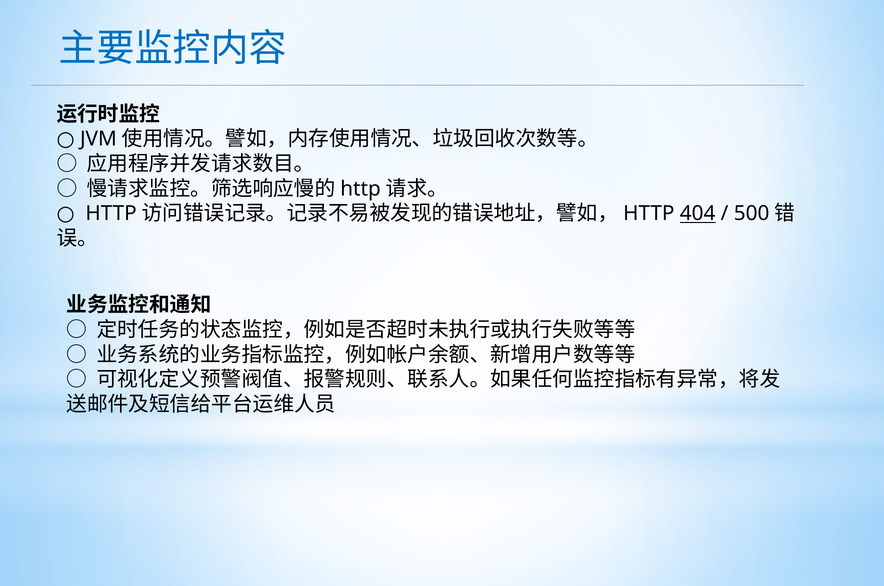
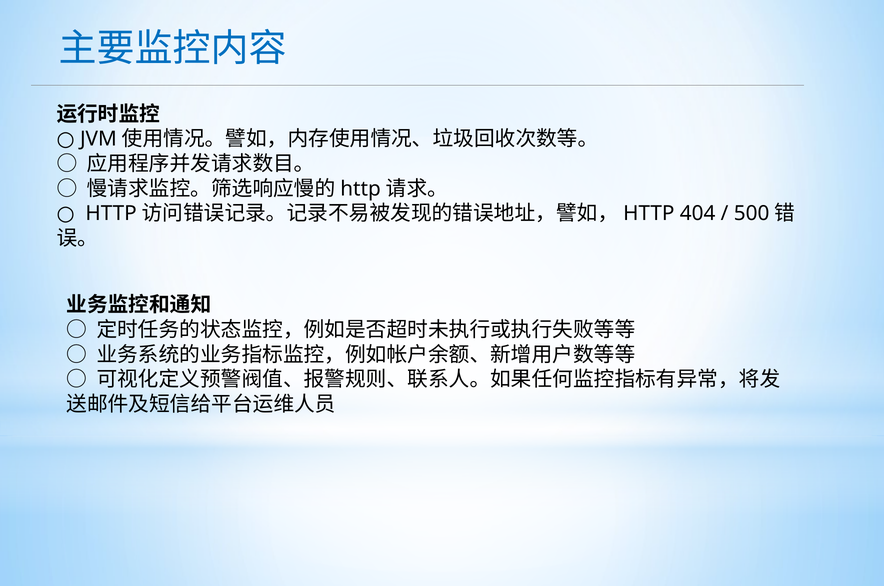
404 underline: present -> none (698, 214)
